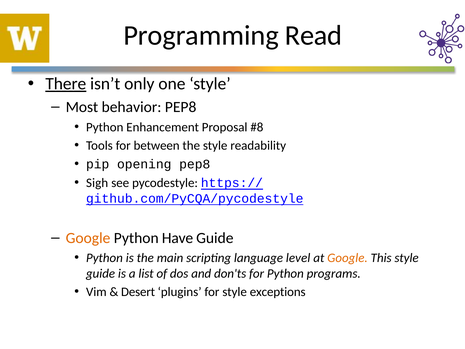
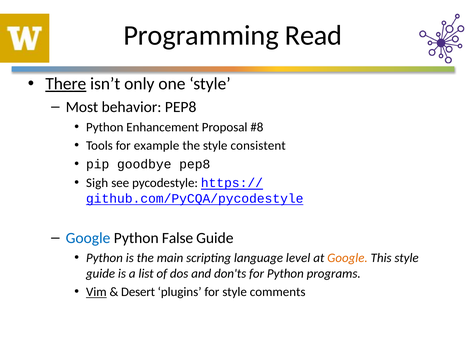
between: between -> example (157, 146)
readability: readability -> consistent (258, 146)
opening: opening -> goodbye (144, 164)
Google colour: orange -> blue (88, 238)
Have: Have -> False (178, 238)
Vim underline: none -> present (96, 292)
exceptions: exceptions -> comments (278, 292)
